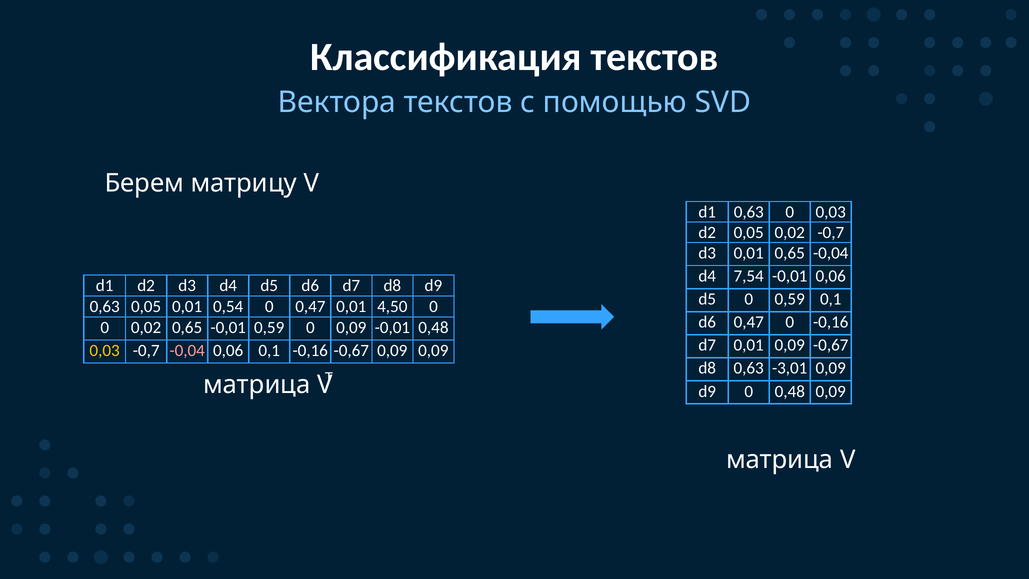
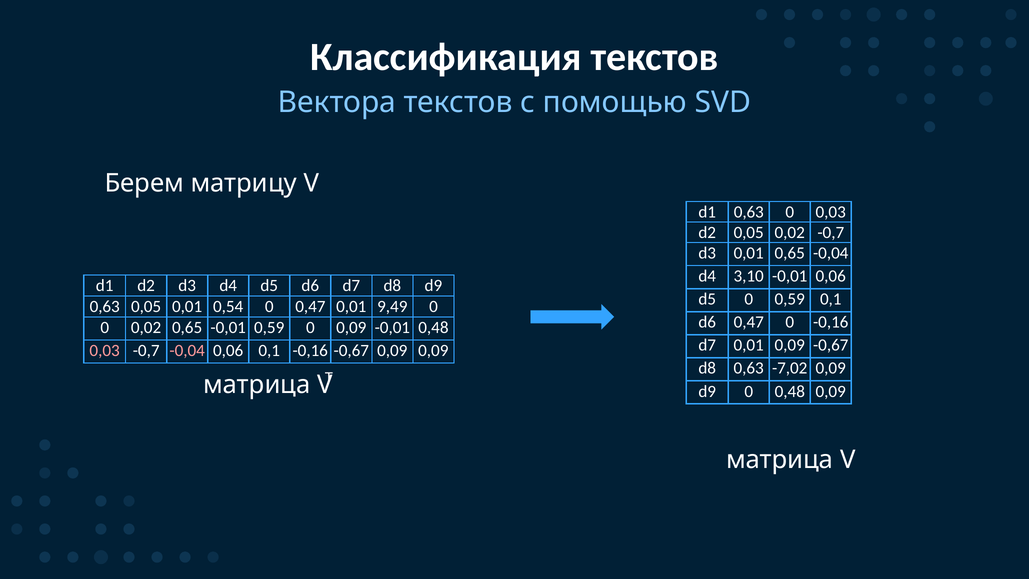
7,54: 7,54 -> 3,10 (749, 276)
4,50: 4,50 -> 9,49 (392, 307)
0,03 colour: yellow -> pink (105, 351)
-3,01: -3,01 -> -7,02 (790, 368)
